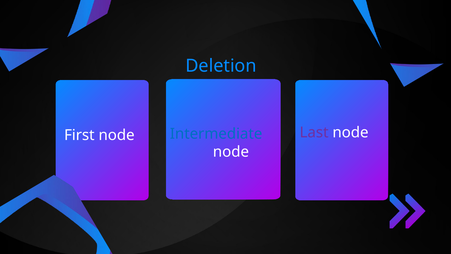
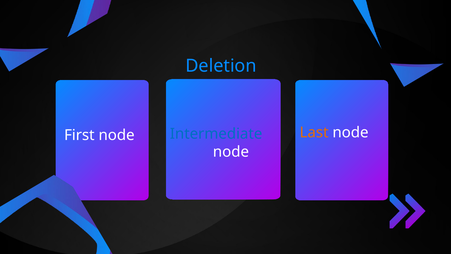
Last colour: purple -> orange (314, 132)
